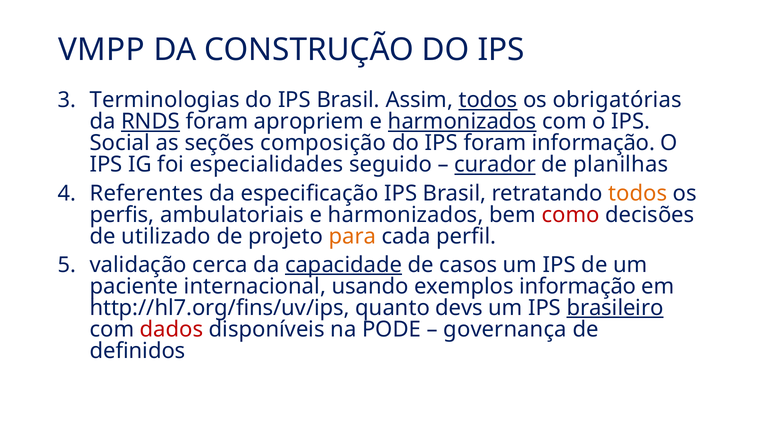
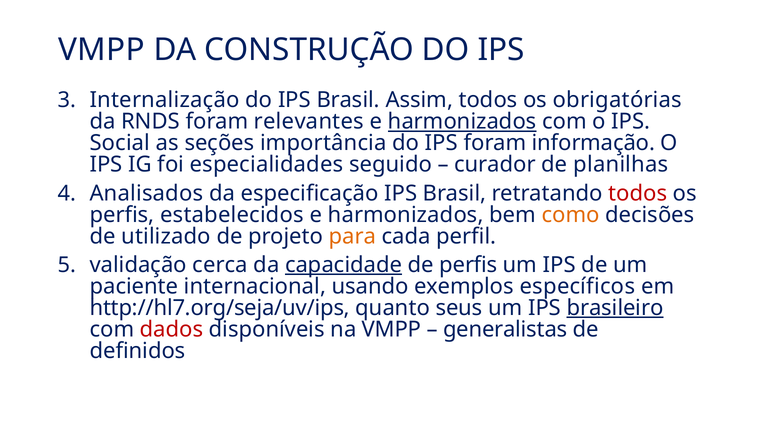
Terminologias: Terminologias -> Internalização (165, 100)
todos underline: present -> none (488, 100)
RNDS underline: present -> none (151, 122)
apropriem: apropriem -> relevantes (309, 122)
composição: composição -> importância (323, 143)
curador underline: present -> none (495, 165)
Referentes: Referentes -> Analisados (146, 193)
todos colour: orange -> red (638, 193)
ambulatoriais: ambulatoriais -> estabelecidos (232, 215)
como colour: red -> orange (571, 215)
de casos: casos -> perfis (468, 265)
exemplos informação: informação -> específicos (577, 286)
http://hl7.org/fins/uv/ips: http://hl7.org/fins/uv/ips -> http://hl7.org/seja/uv/ips (220, 308)
devs: devs -> seus (459, 308)
na PODE: PODE -> VMPP (392, 329)
governança: governança -> generalistas (505, 329)
